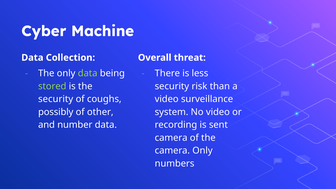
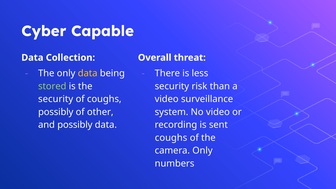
Machine: Machine -> Capable (103, 31)
data colour: light green -> yellow (88, 73)
and number: number -> possibly (75, 125)
camera: camera -> coughs (171, 138)
